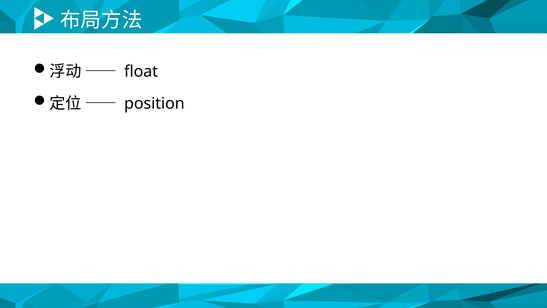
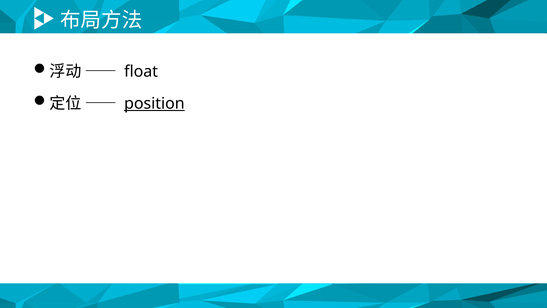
position underline: none -> present (154, 103)
